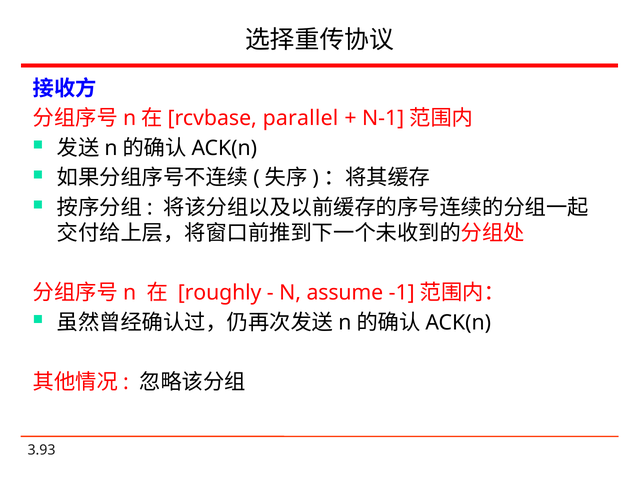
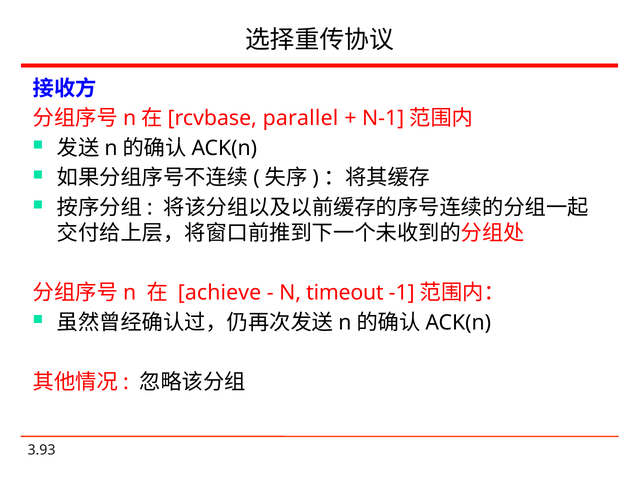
roughly: roughly -> achieve (220, 293)
assume: assume -> timeout (345, 293)
